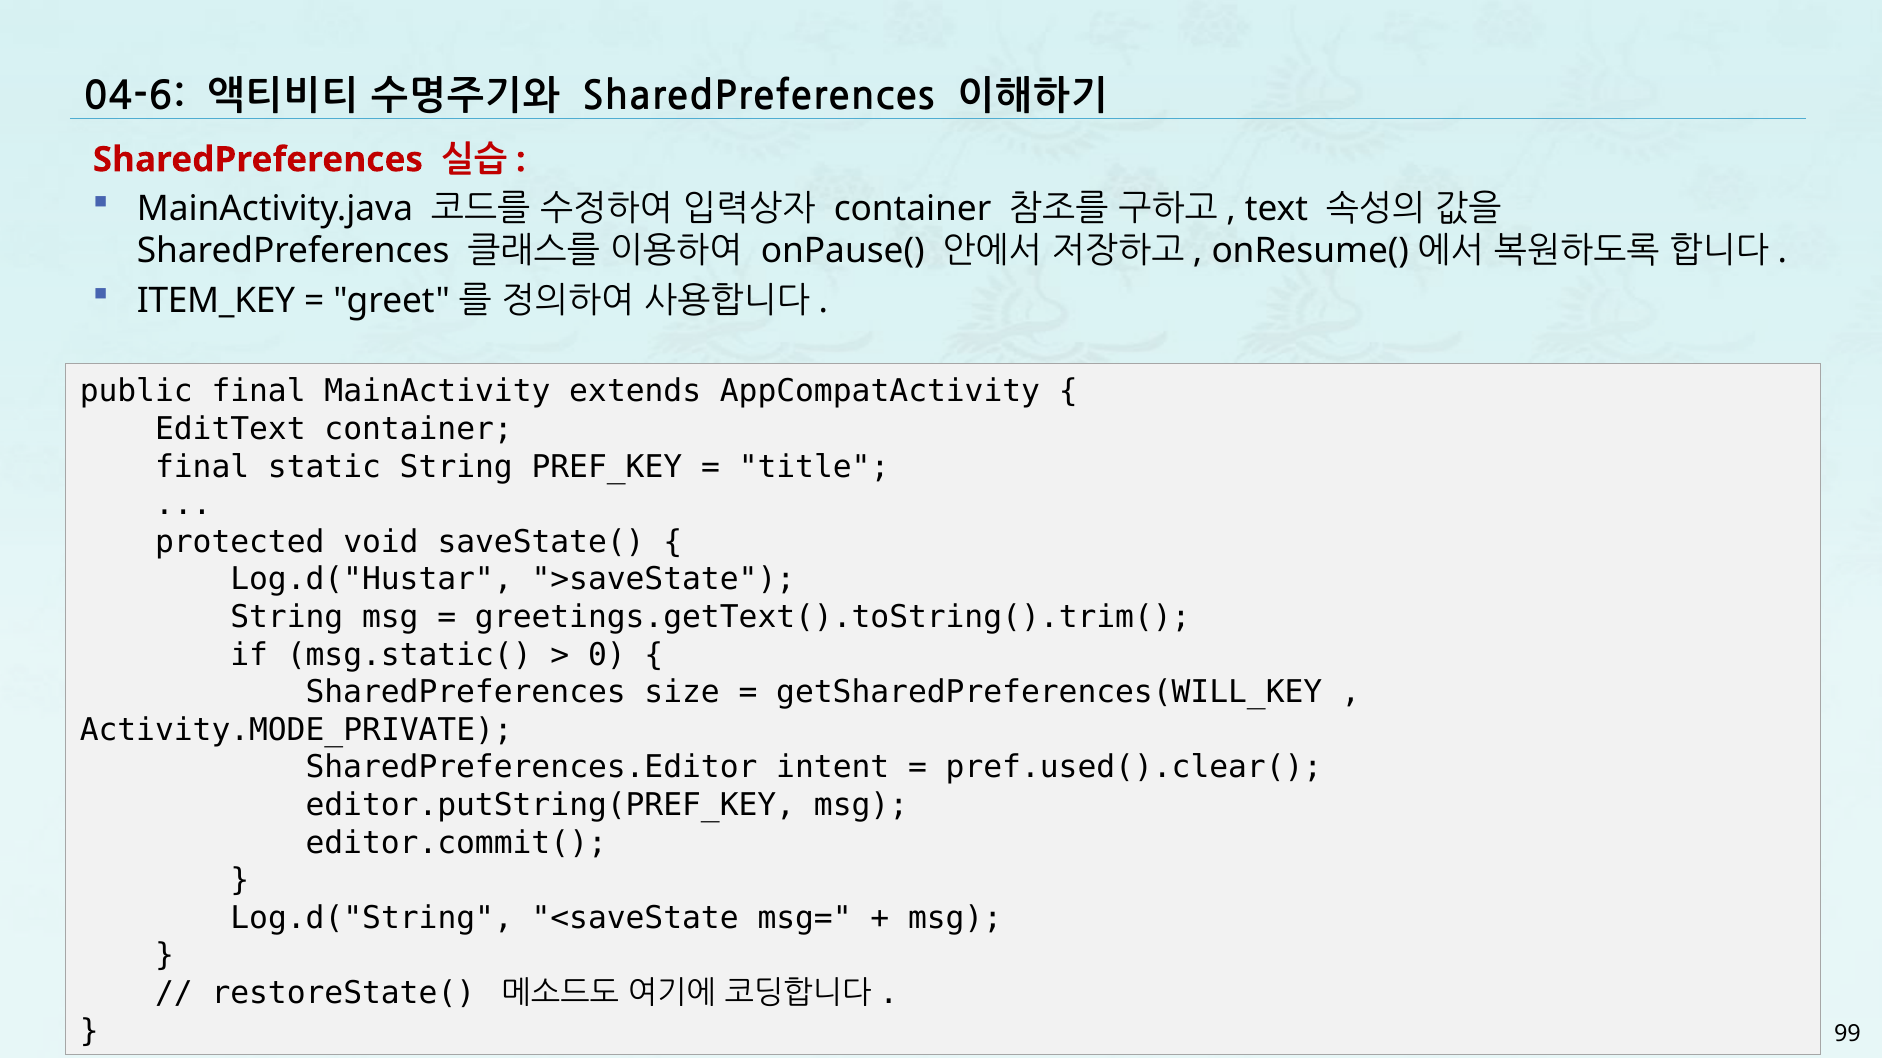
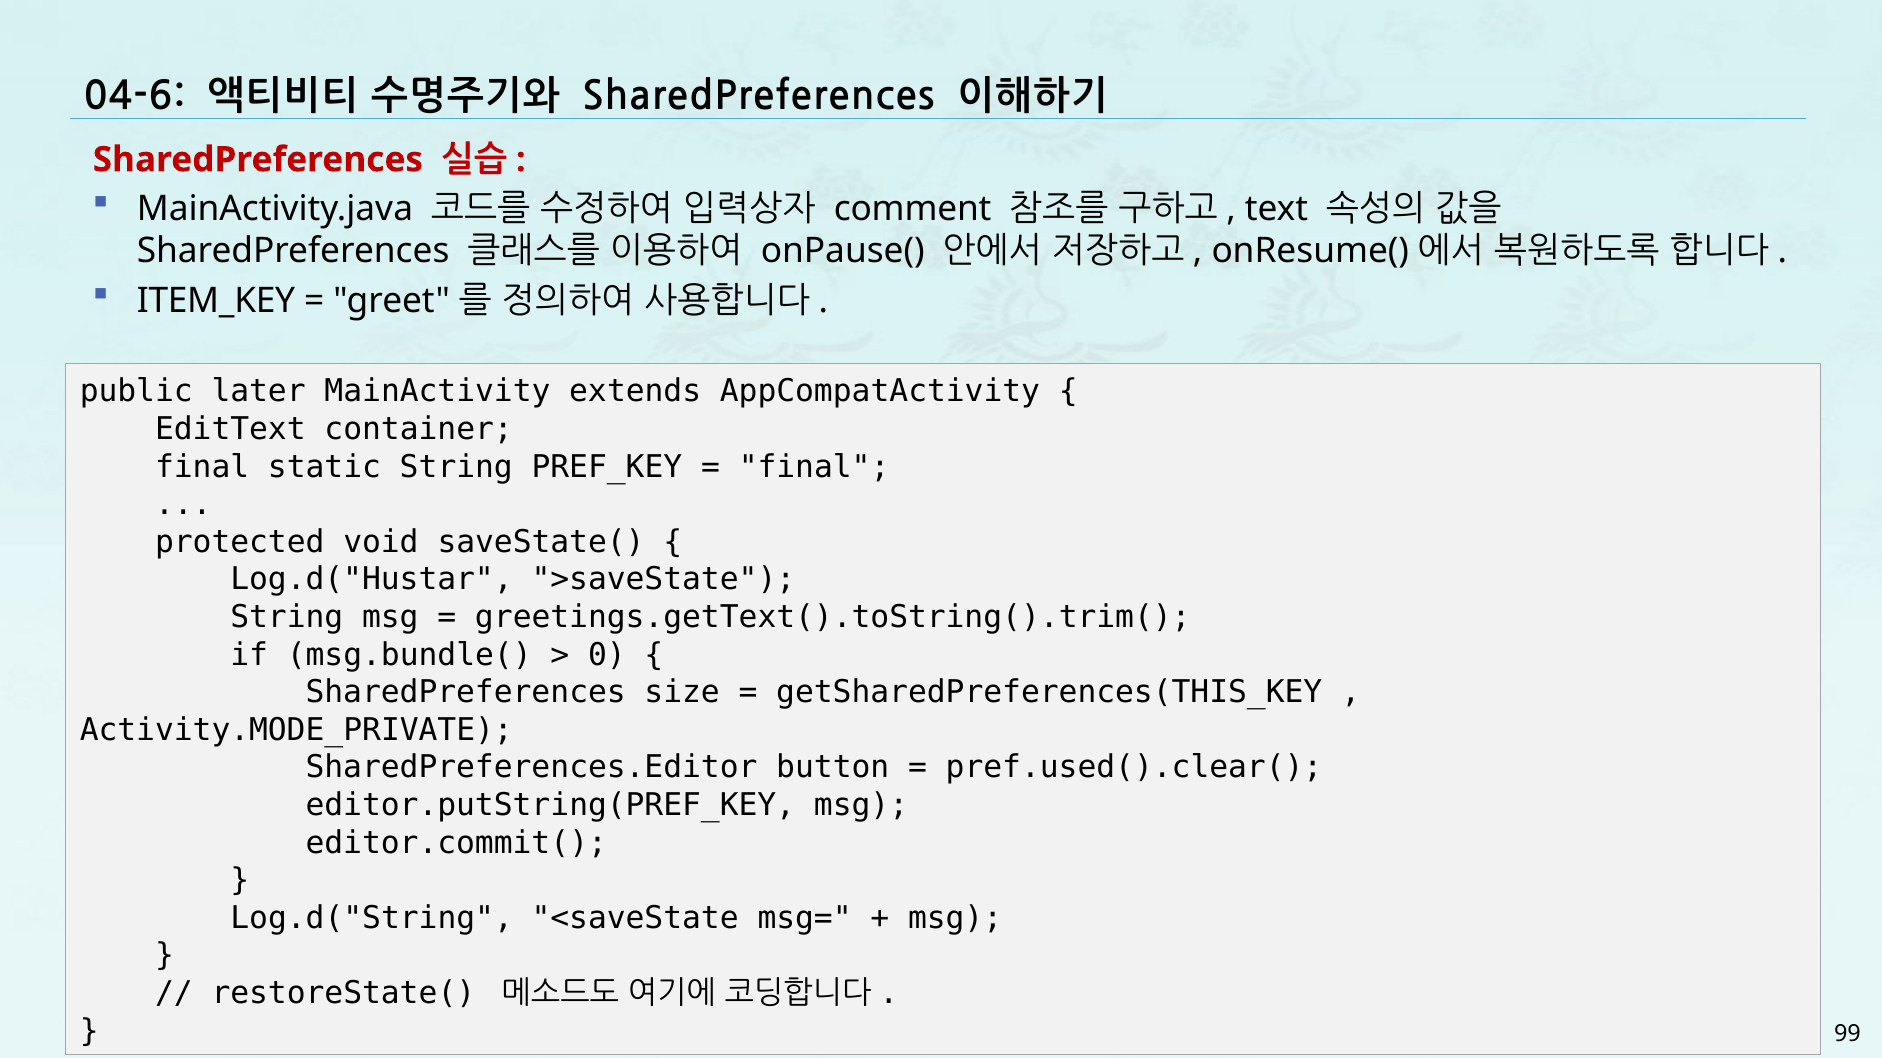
container: container -> comment (913, 209)
public final: final -> later (259, 392)
title: title -> final (814, 467)
msg.static(: msg.static( -> msg.bundle( (409, 655)
getSharedPreferences(WILL_KEY: getSharedPreferences(WILL_KEY -> getSharedPreferences(THIS_KEY (1049, 693)
intent: intent -> button (833, 768)
